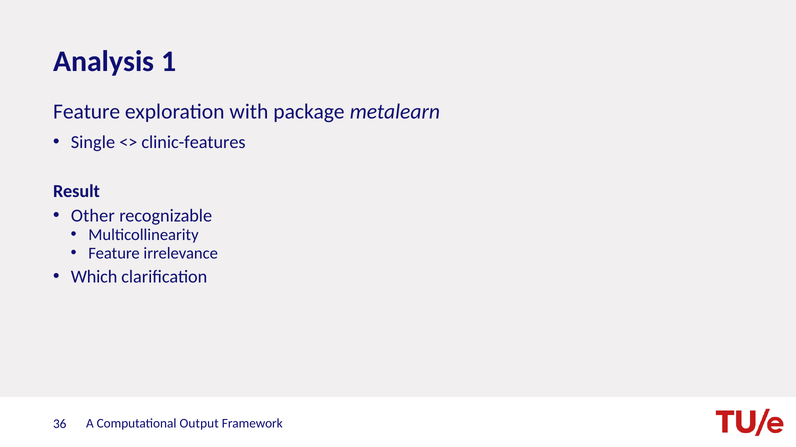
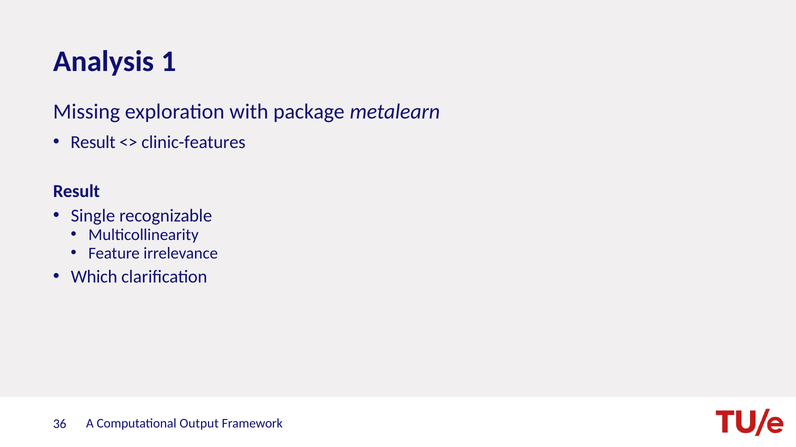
Feature: Feature -> Missing (87, 112)
Single: Single -> Result (93, 143)
Other: Other -> Single (93, 216)
